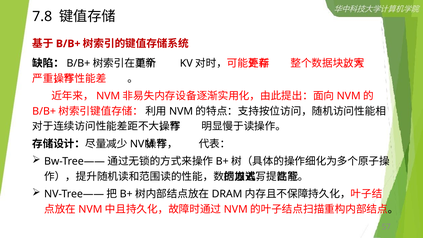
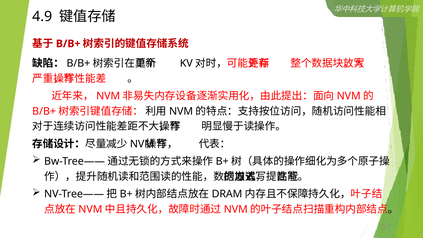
7.8: 7.8 -> 4.9 (42, 16)
